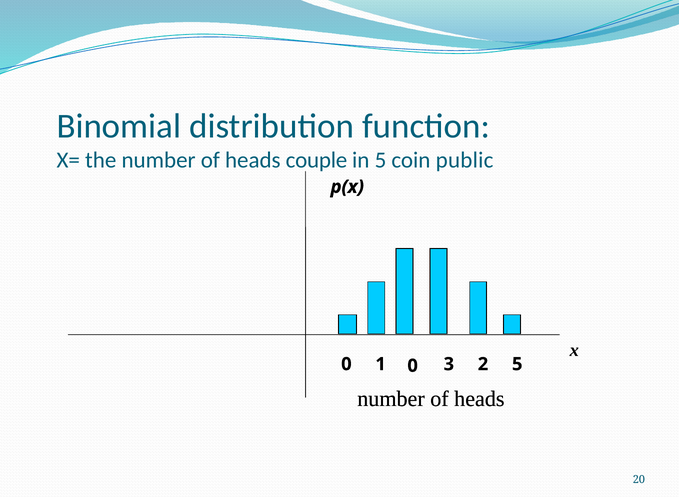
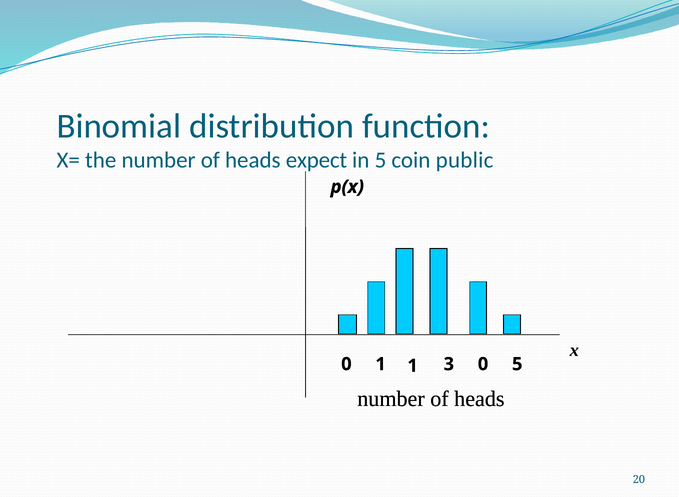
couple: couple -> expect (316, 160)
1 0: 0 -> 1 (413, 366)
3 2: 2 -> 0 (483, 364)
